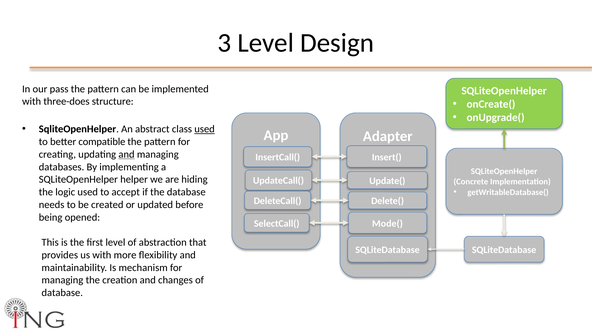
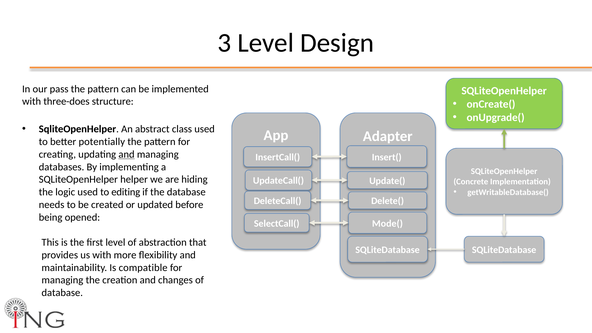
used underline: present -> none (205, 129)
compatible: compatible -> potentially (102, 142)
accept: accept -> editing (126, 192)
mechanism: mechanism -> compatible (143, 268)
